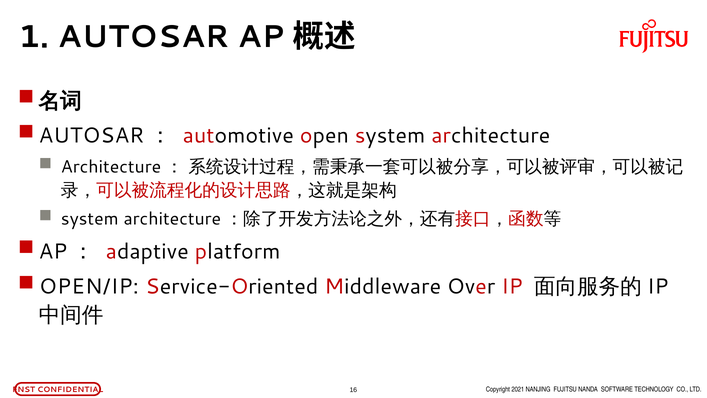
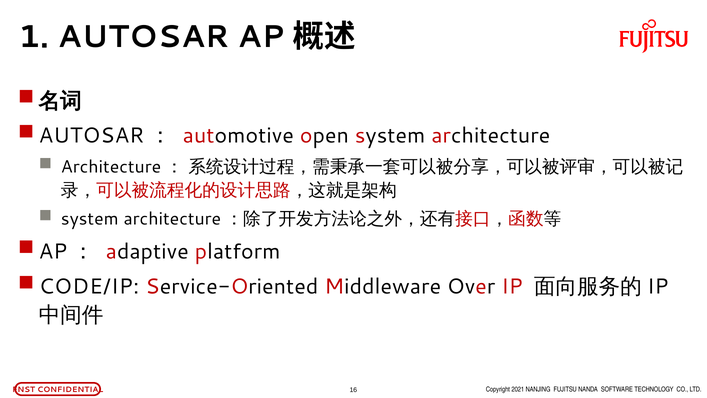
OPEN/IP: OPEN/IP -> CODE/IP (89, 286)
